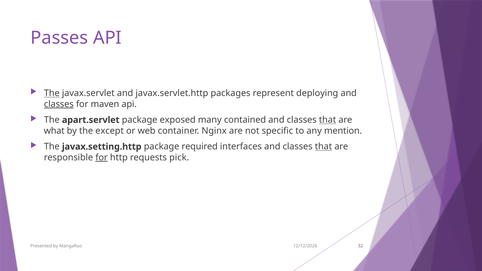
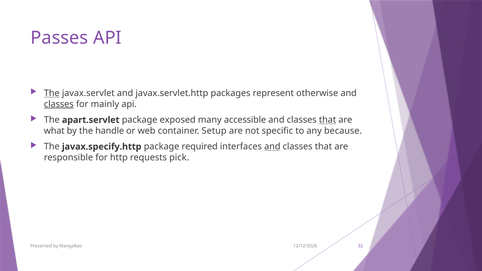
deploying: deploying -> otherwise (317, 93)
maven: maven -> mainly (105, 104)
contained: contained -> accessible (245, 120)
except: except -> handle (110, 131)
Nginx: Nginx -> Setup (214, 131)
mention: mention -> because (343, 131)
javax.setting.http: javax.setting.http -> javax.specify.http (102, 147)
and underline: none -> present (272, 147)
that underline: present -> none (323, 147)
for underline: present -> none (102, 158)
